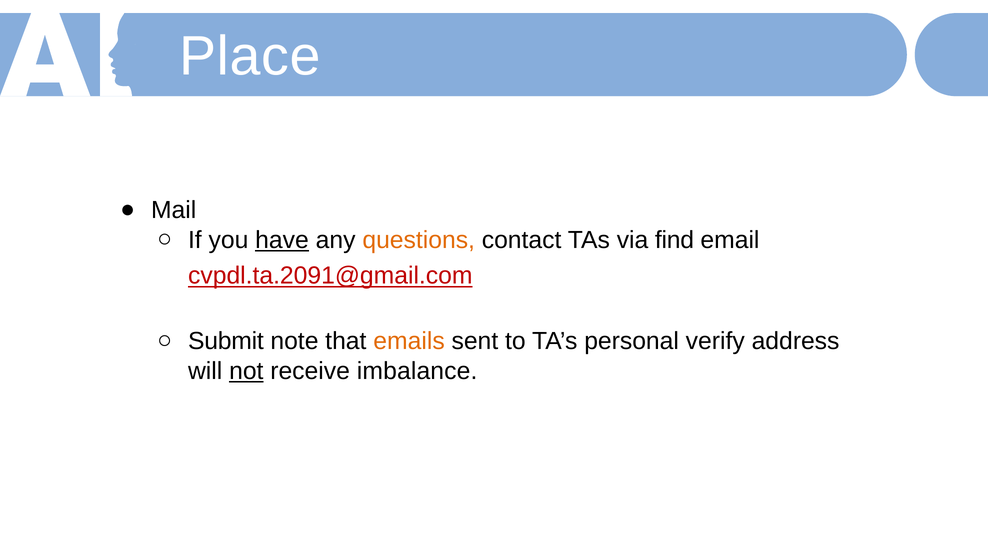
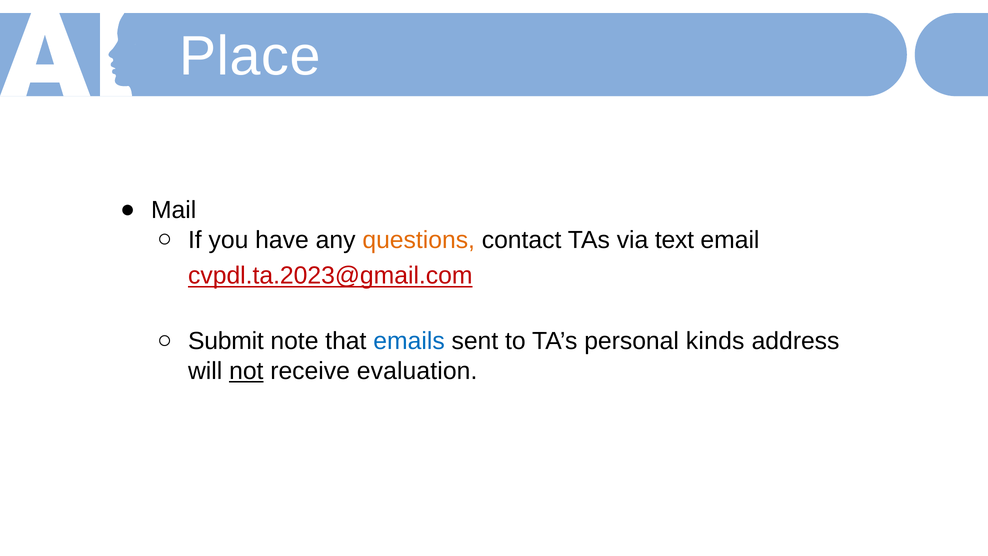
have underline: present -> none (282, 240)
find: find -> text (675, 240)
cvpdl.ta.2091@gmail.com: cvpdl.ta.2091@gmail.com -> cvpdl.ta.2023@gmail.com (330, 276)
emails colour: orange -> blue (409, 341)
verify: verify -> kinds (715, 341)
imbalance: imbalance -> evaluation (417, 371)
